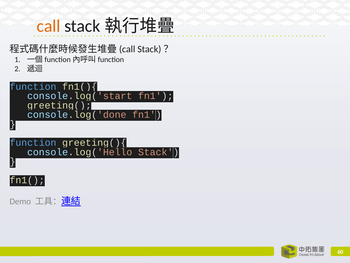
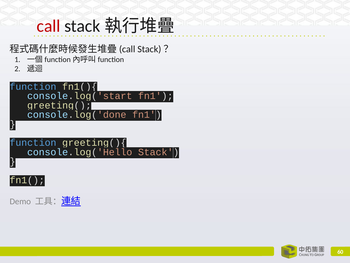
call colour: orange -> red (49, 26)
